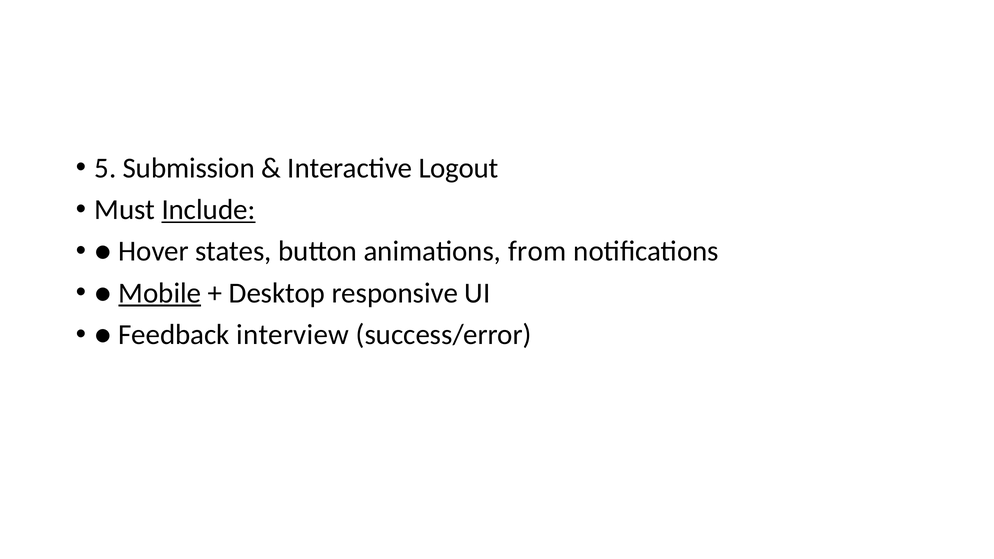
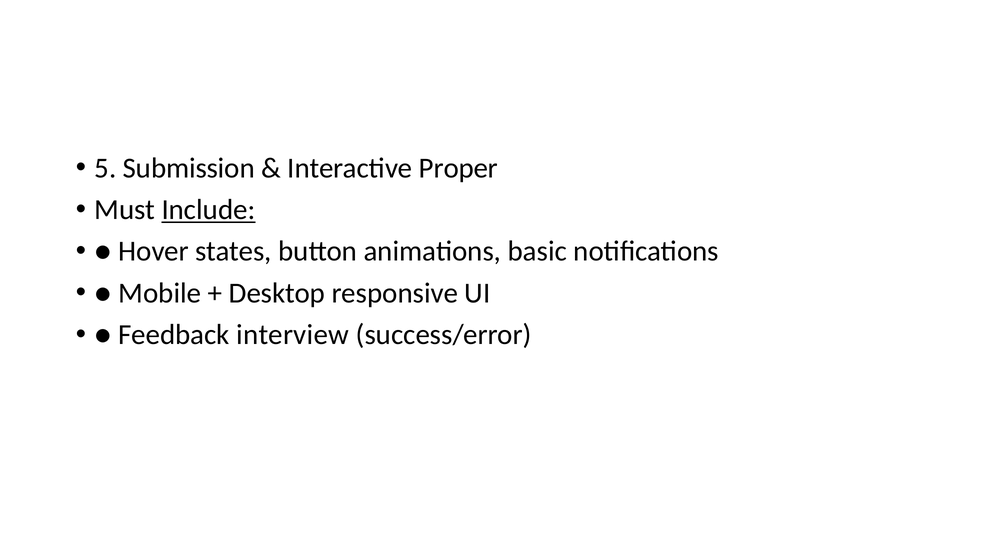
Logout: Logout -> Proper (458, 168)
from: from -> basic (537, 251)
Mobile underline: present -> none (160, 293)
